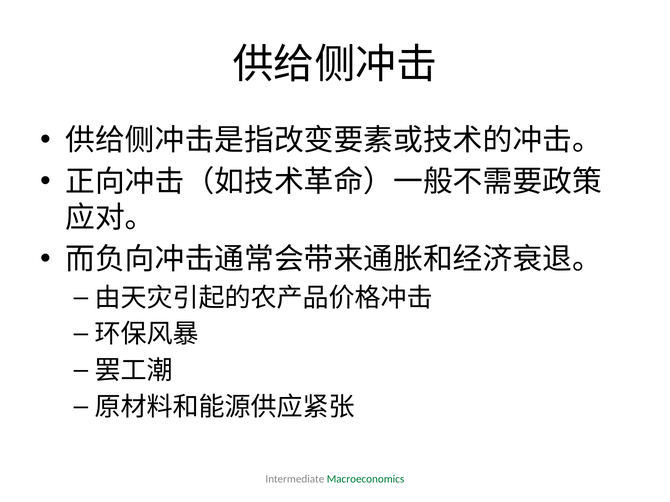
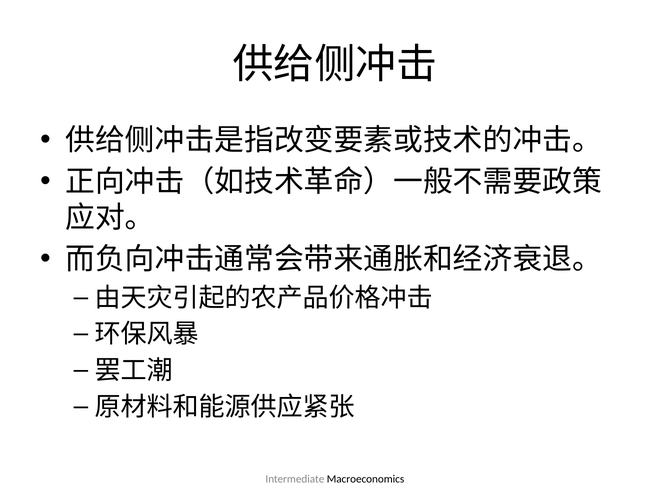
Macroeconomics colour: green -> black (366, 480)
